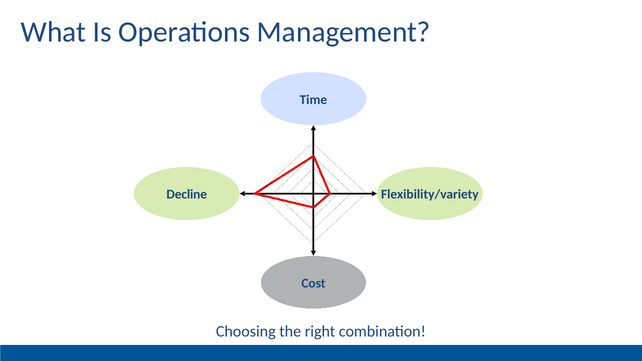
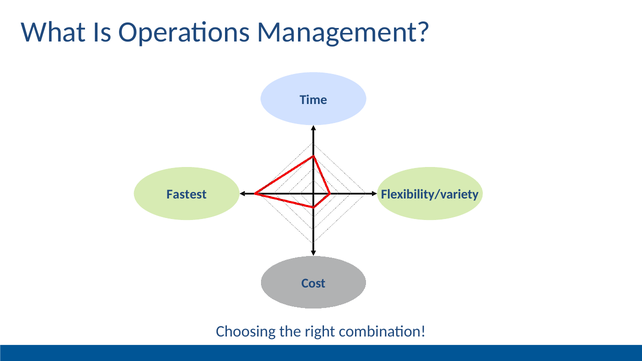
Decline: Decline -> Fastest (187, 195)
